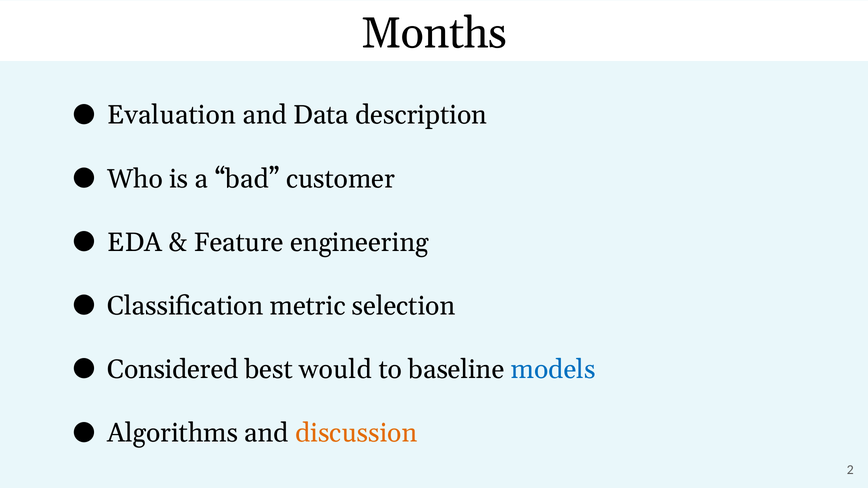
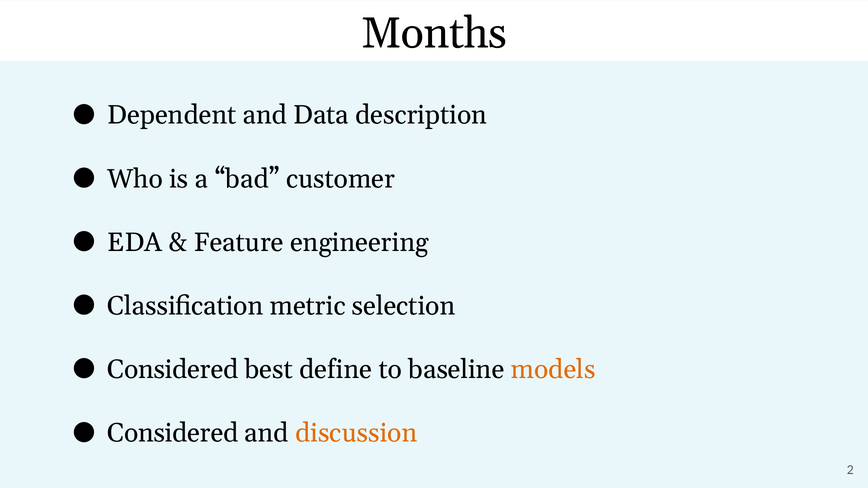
Evaluation: Evaluation -> Dependent (172, 115)
would: would -> define (336, 370)
models colour: blue -> orange (553, 370)
Algorithms: Algorithms -> Considered (173, 433)
